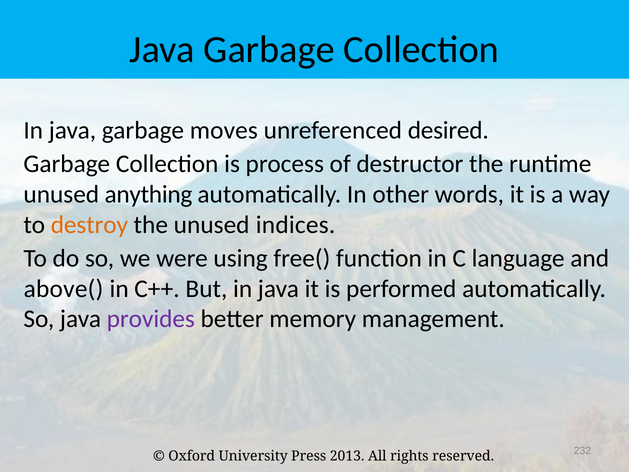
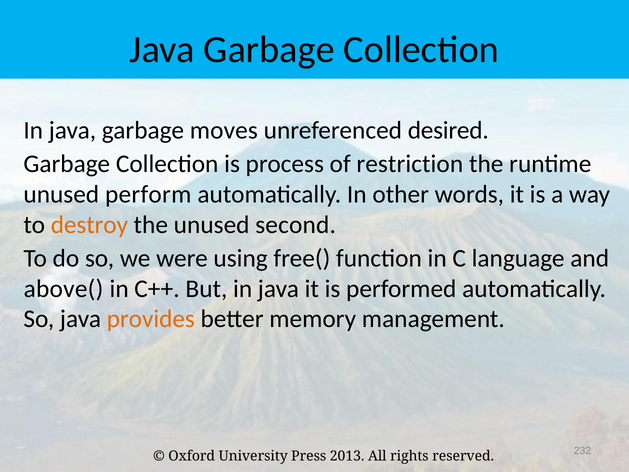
destructor: destructor -> restriction (410, 164)
anything: anything -> perform (148, 194)
indices: indices -> second (296, 225)
provides colour: purple -> orange (151, 319)
